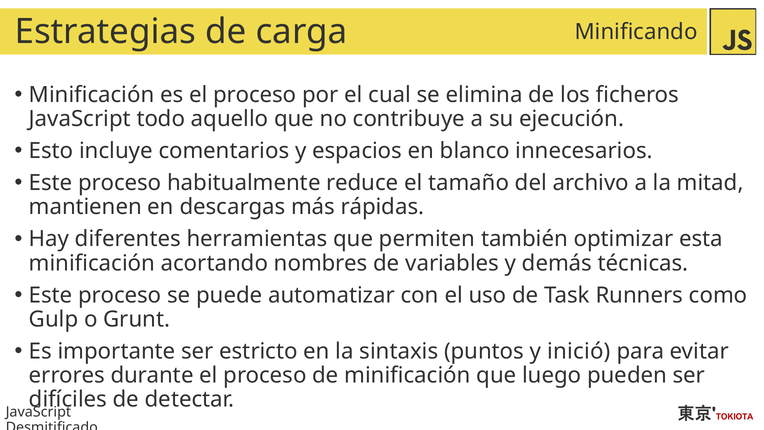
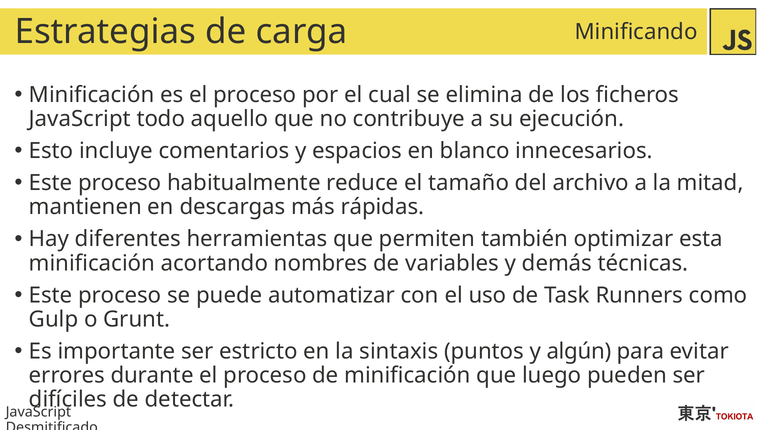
inició: inició -> algún (579, 351)
